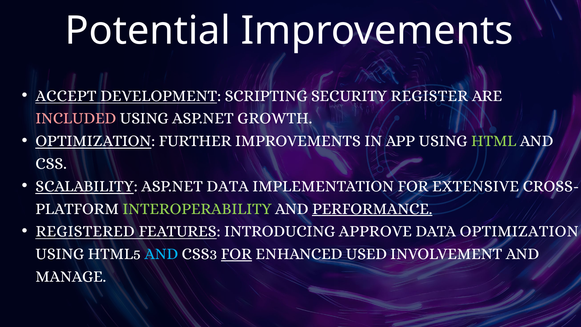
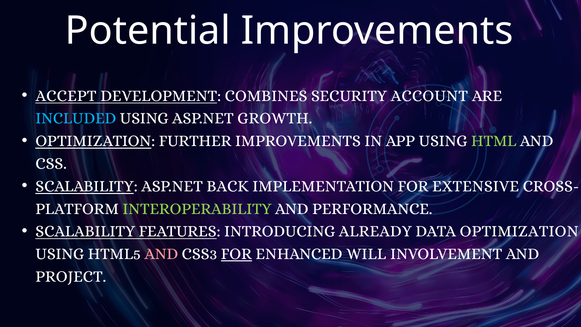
SCRIPTING: SCRIPTING -> COMBINES (266, 96)
REGISTER: REGISTER -> ACCOUNT (429, 96)
INCLUDED colour: pink -> light blue (76, 118)
ASP.NET DATA: DATA -> BACK (228, 186)
PERFORMANCE underline: present -> none (372, 209)
REGISTERED: REGISTERED -> SCALABILITY (85, 231)
APPROVE: APPROVE -> ALREADY (375, 231)
AND colour: light blue -> pink (161, 254)
USED: USED -> WILL (366, 254)
MANAGE: MANAGE -> PROJECT (71, 276)
